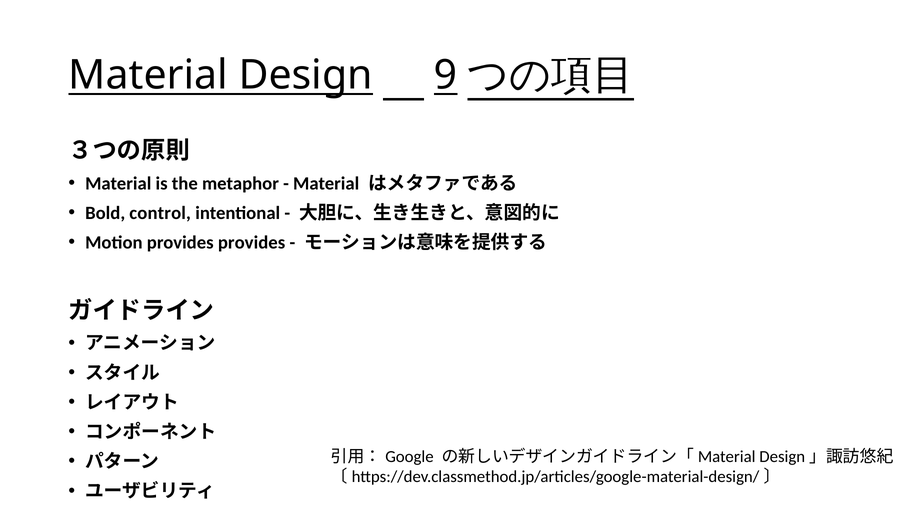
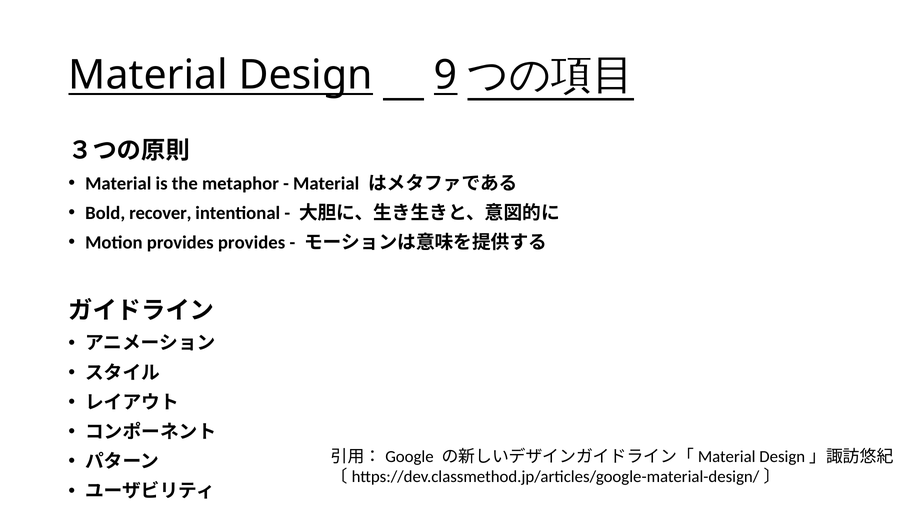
control: control -> recover (160, 213)
